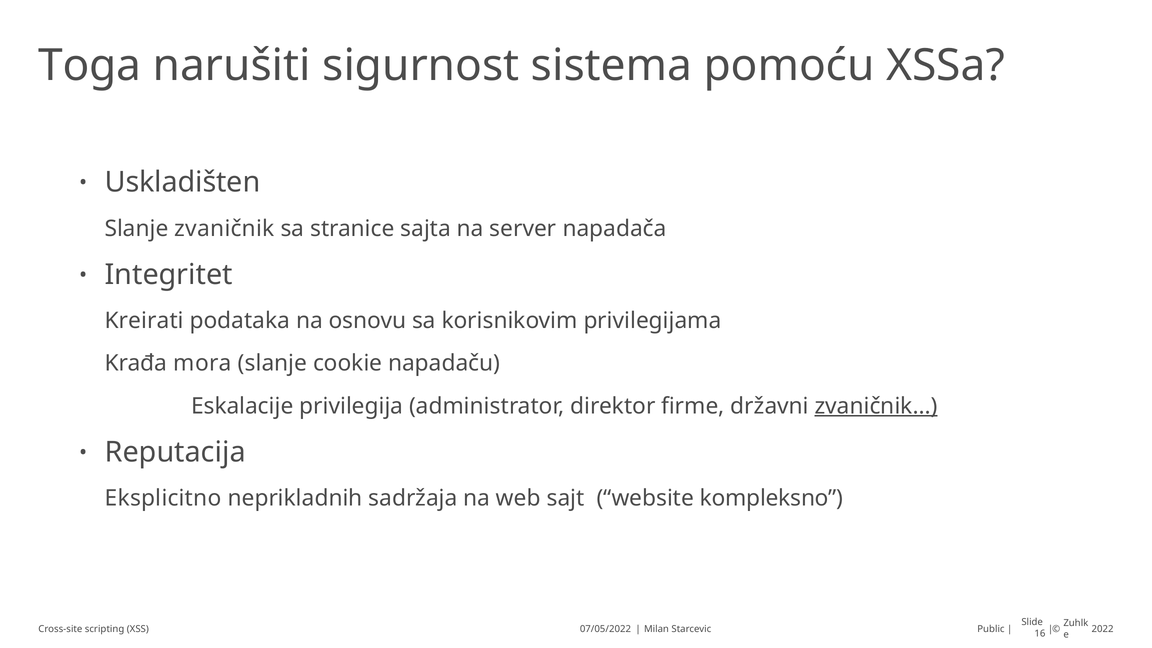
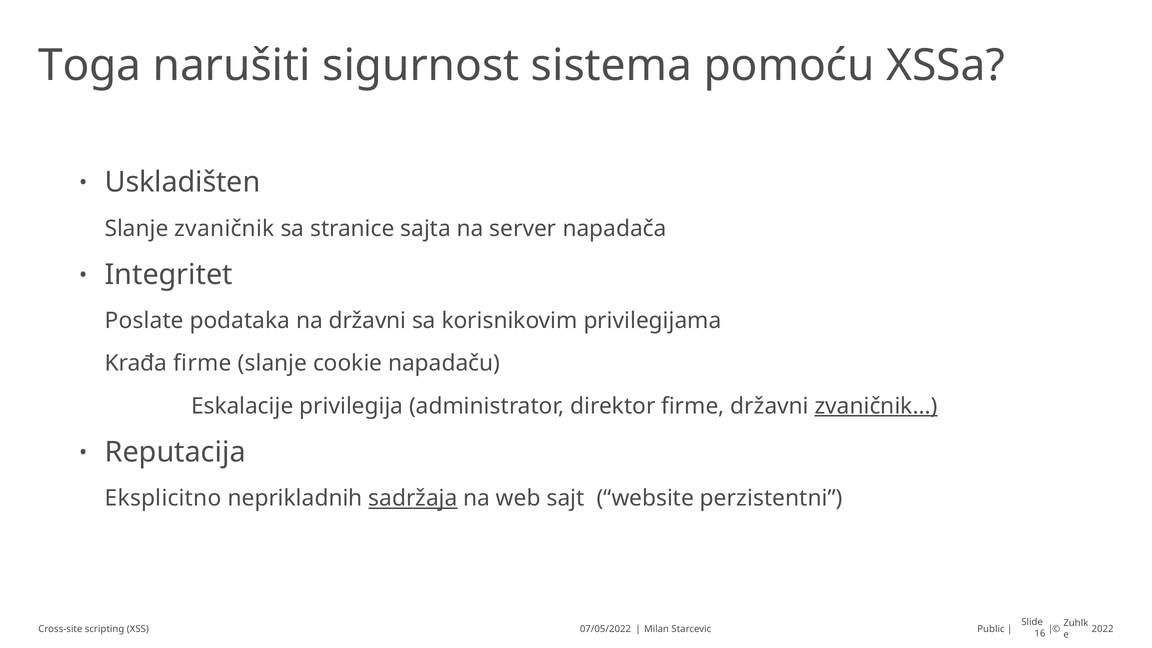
Kreirati: Kreirati -> Poslate (144, 321)
na osnovu: osnovu -> državni (367, 321)
Krađa mora: mora -> firme (202, 363)
sadržaja underline: none -> present (413, 498)
kompleksno: kompleksno -> perzistentni (771, 498)
